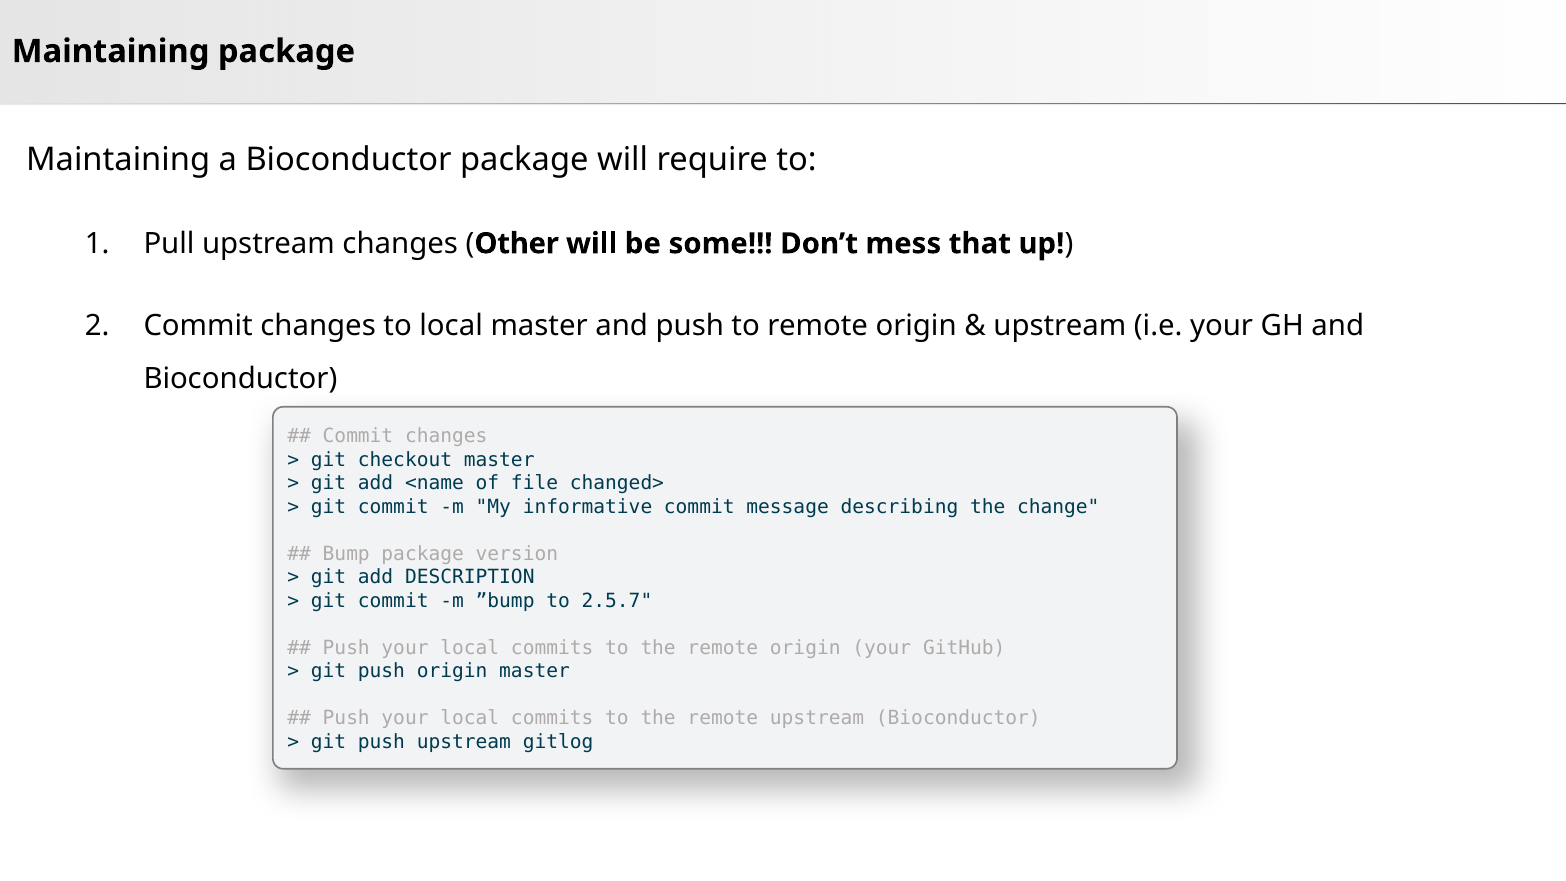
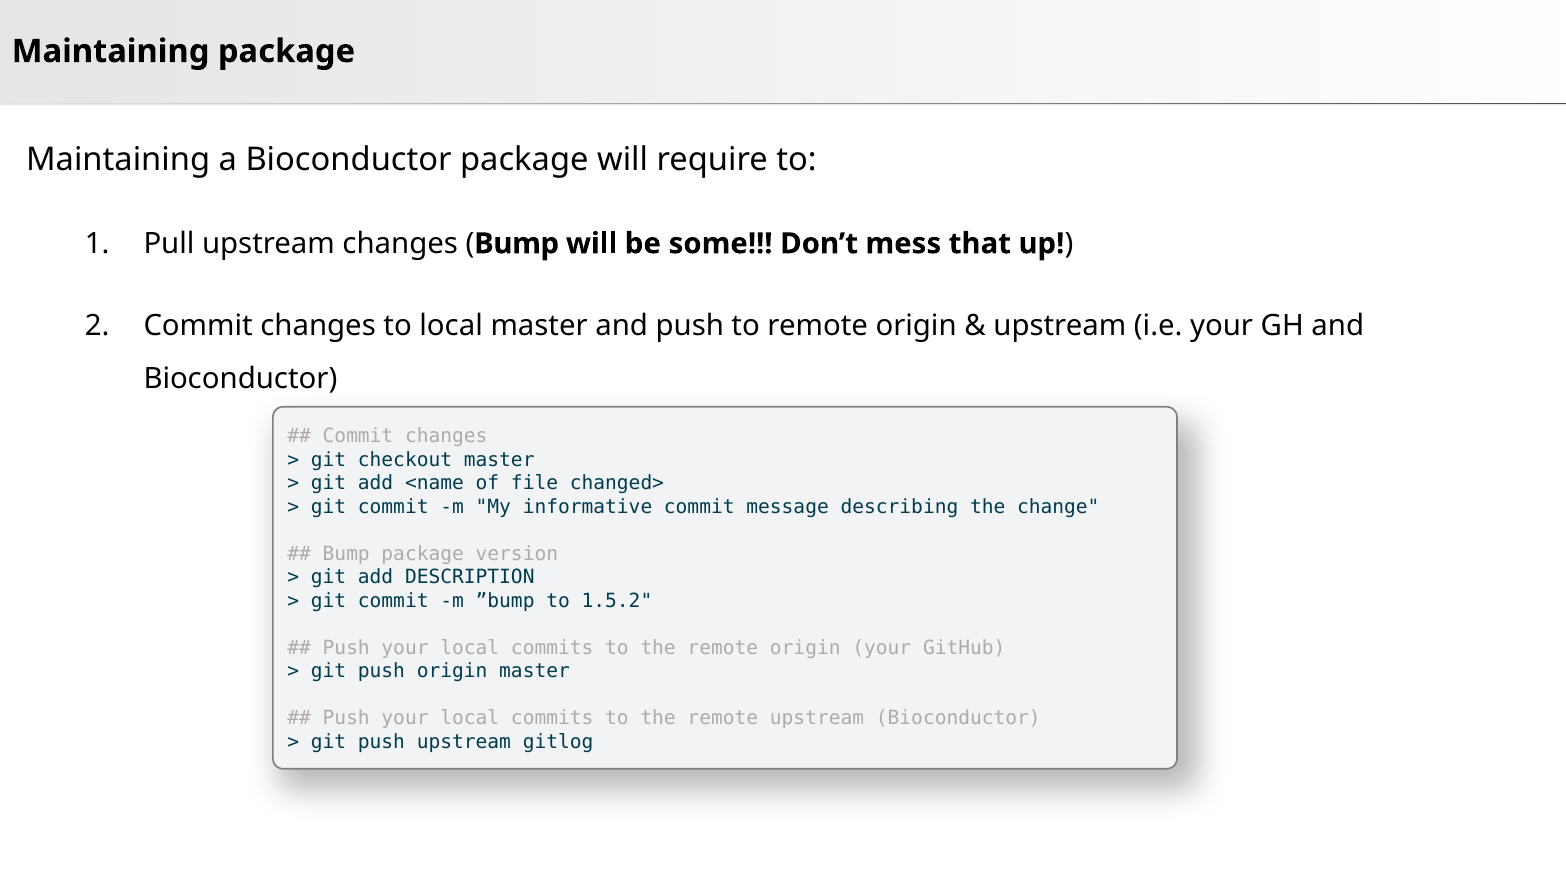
Other: Other -> Bump (517, 244)
2.5.7: 2.5.7 -> 1.5.2 (617, 601)
